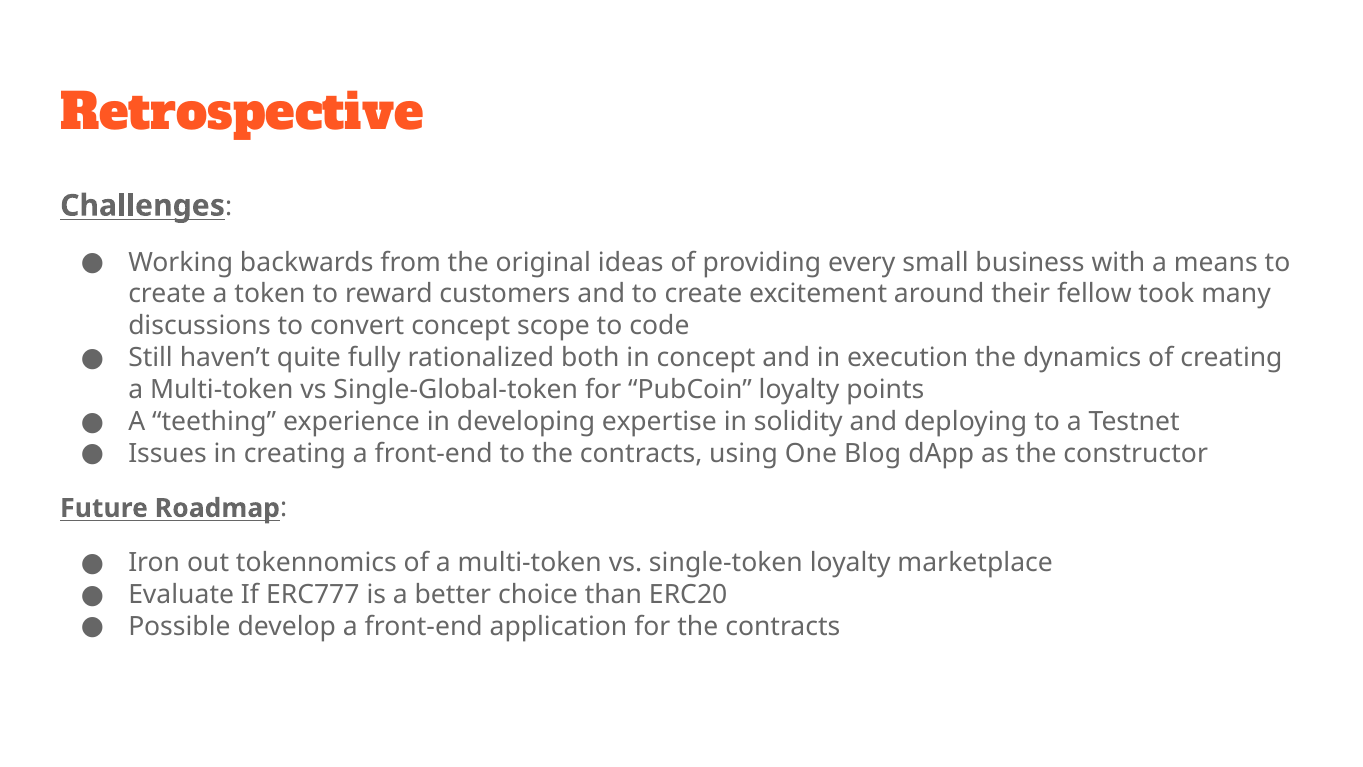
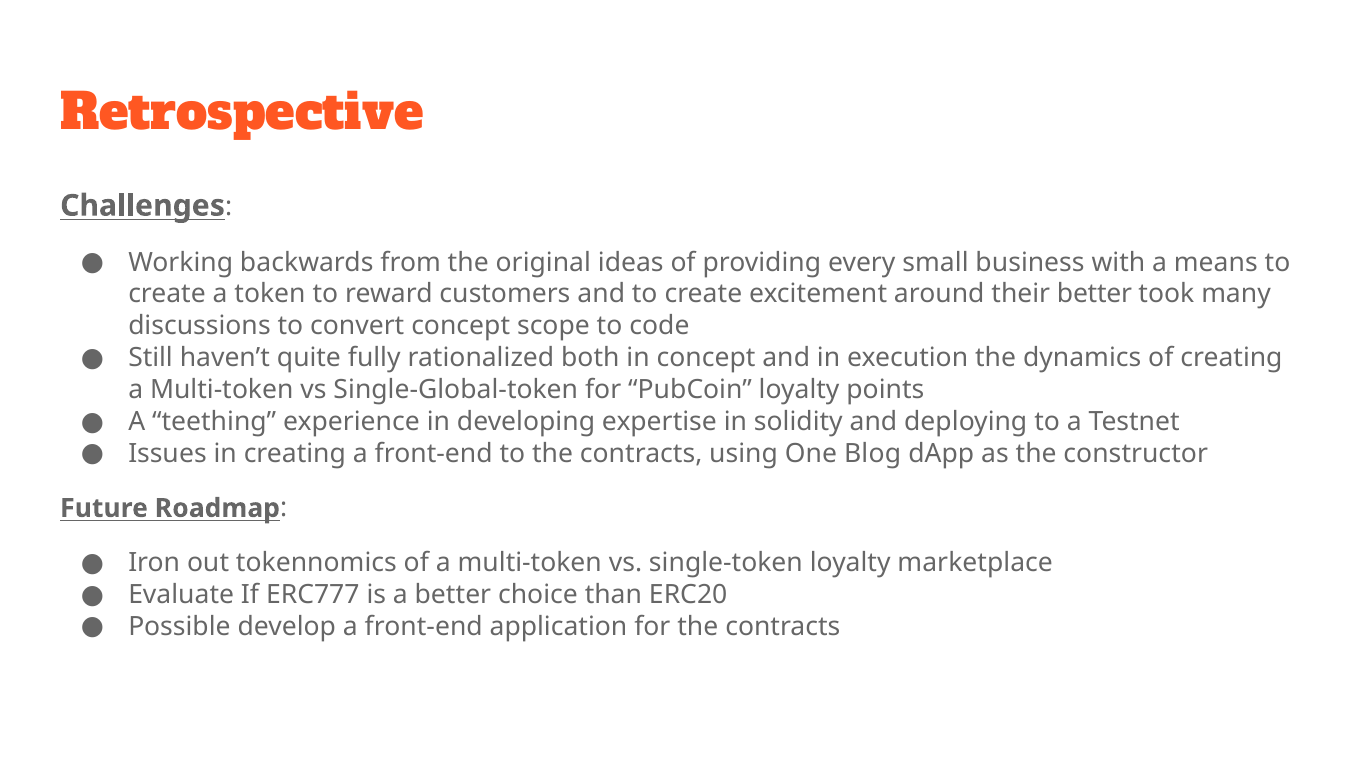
their fellow: fellow -> better (1094, 294)
